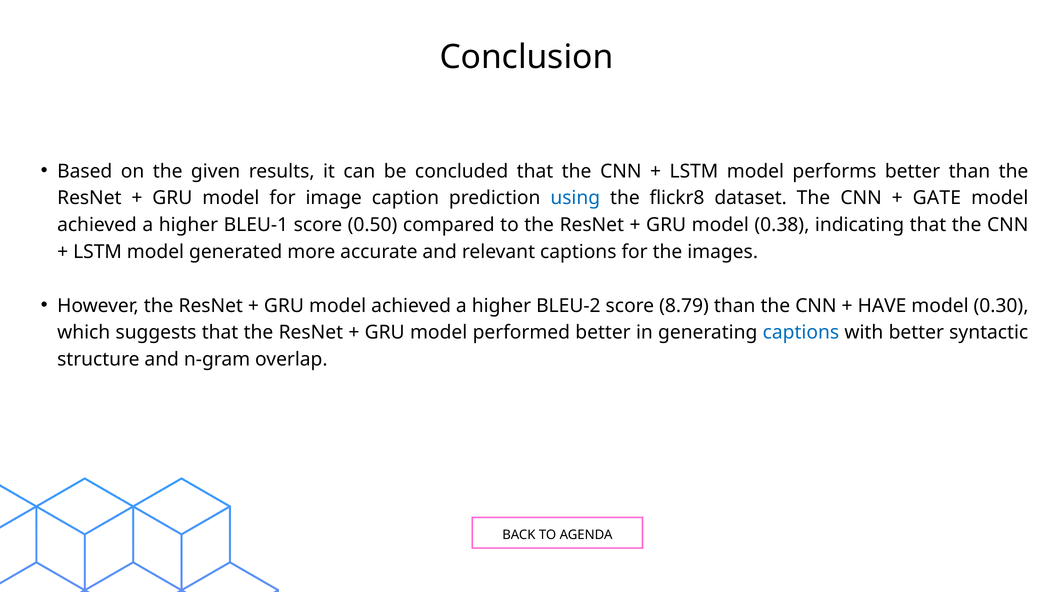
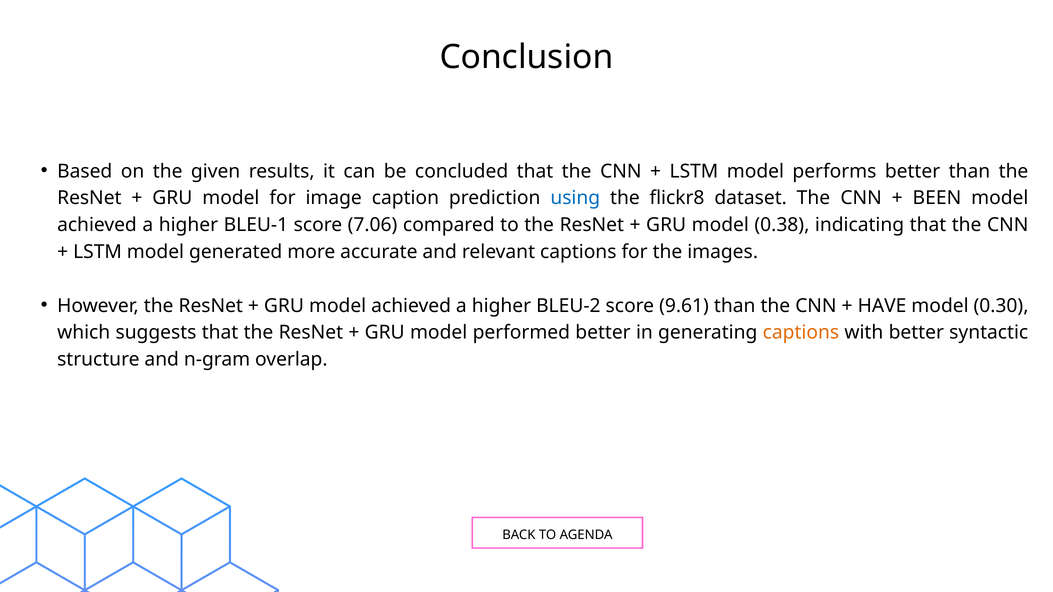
GATE: GATE -> BEEN (937, 198)
0.50: 0.50 -> 7.06 (373, 225)
8.79: 8.79 -> 9.61 (684, 306)
captions colour: blue -> orange (801, 333)
